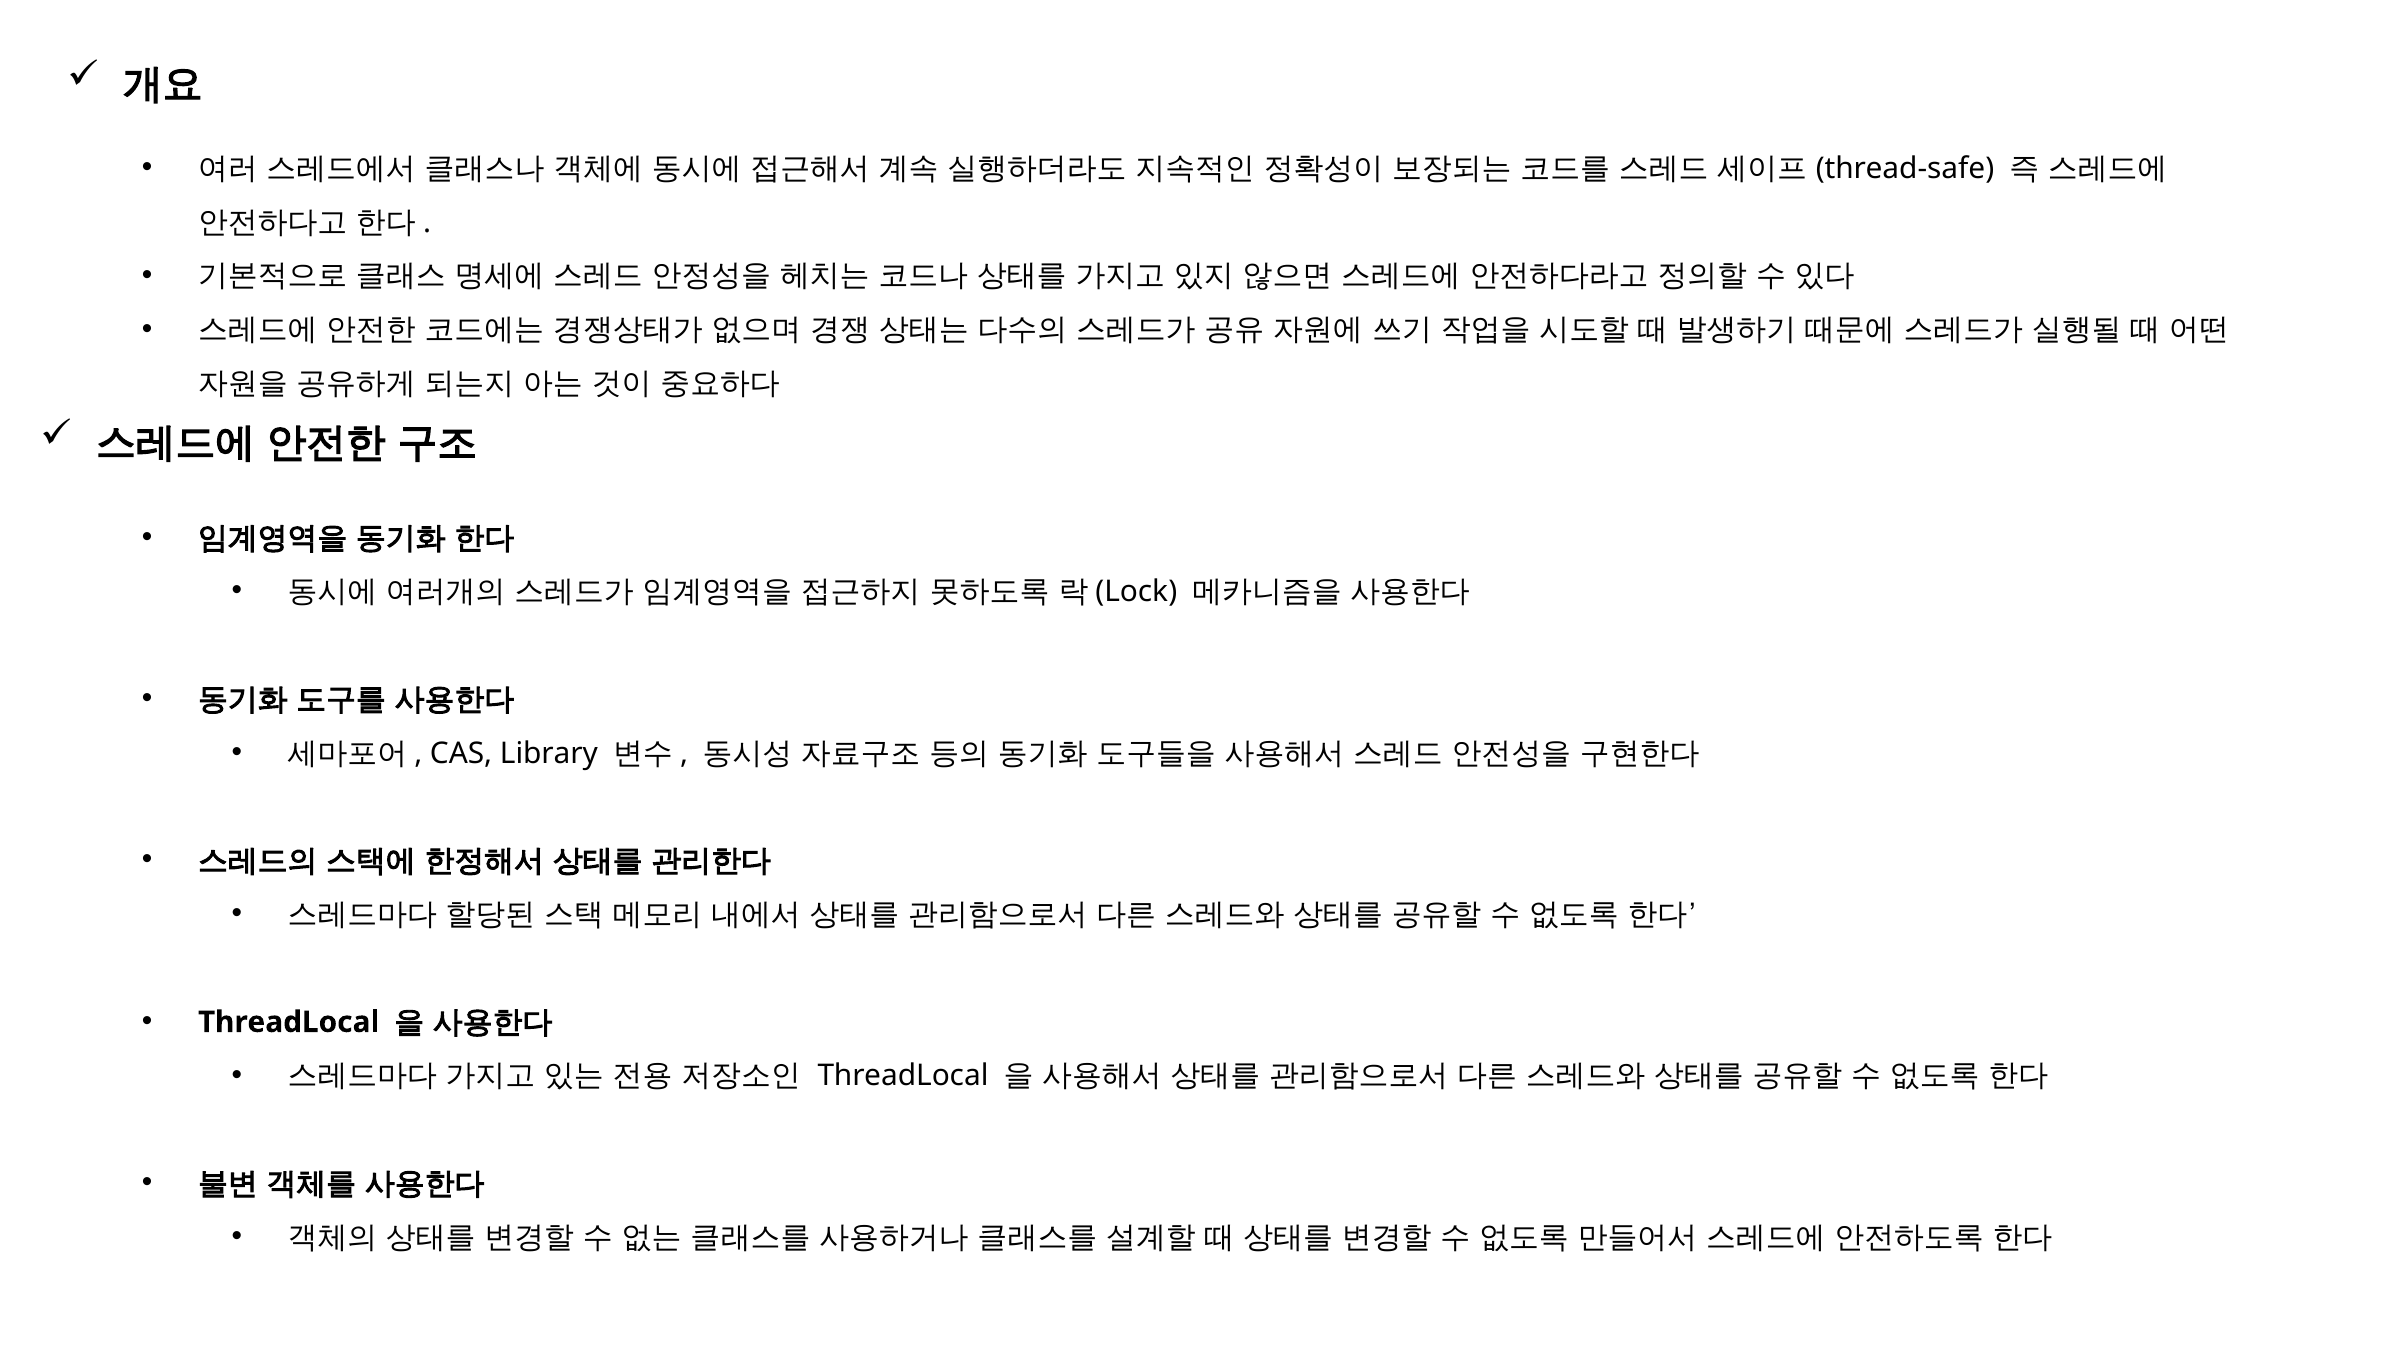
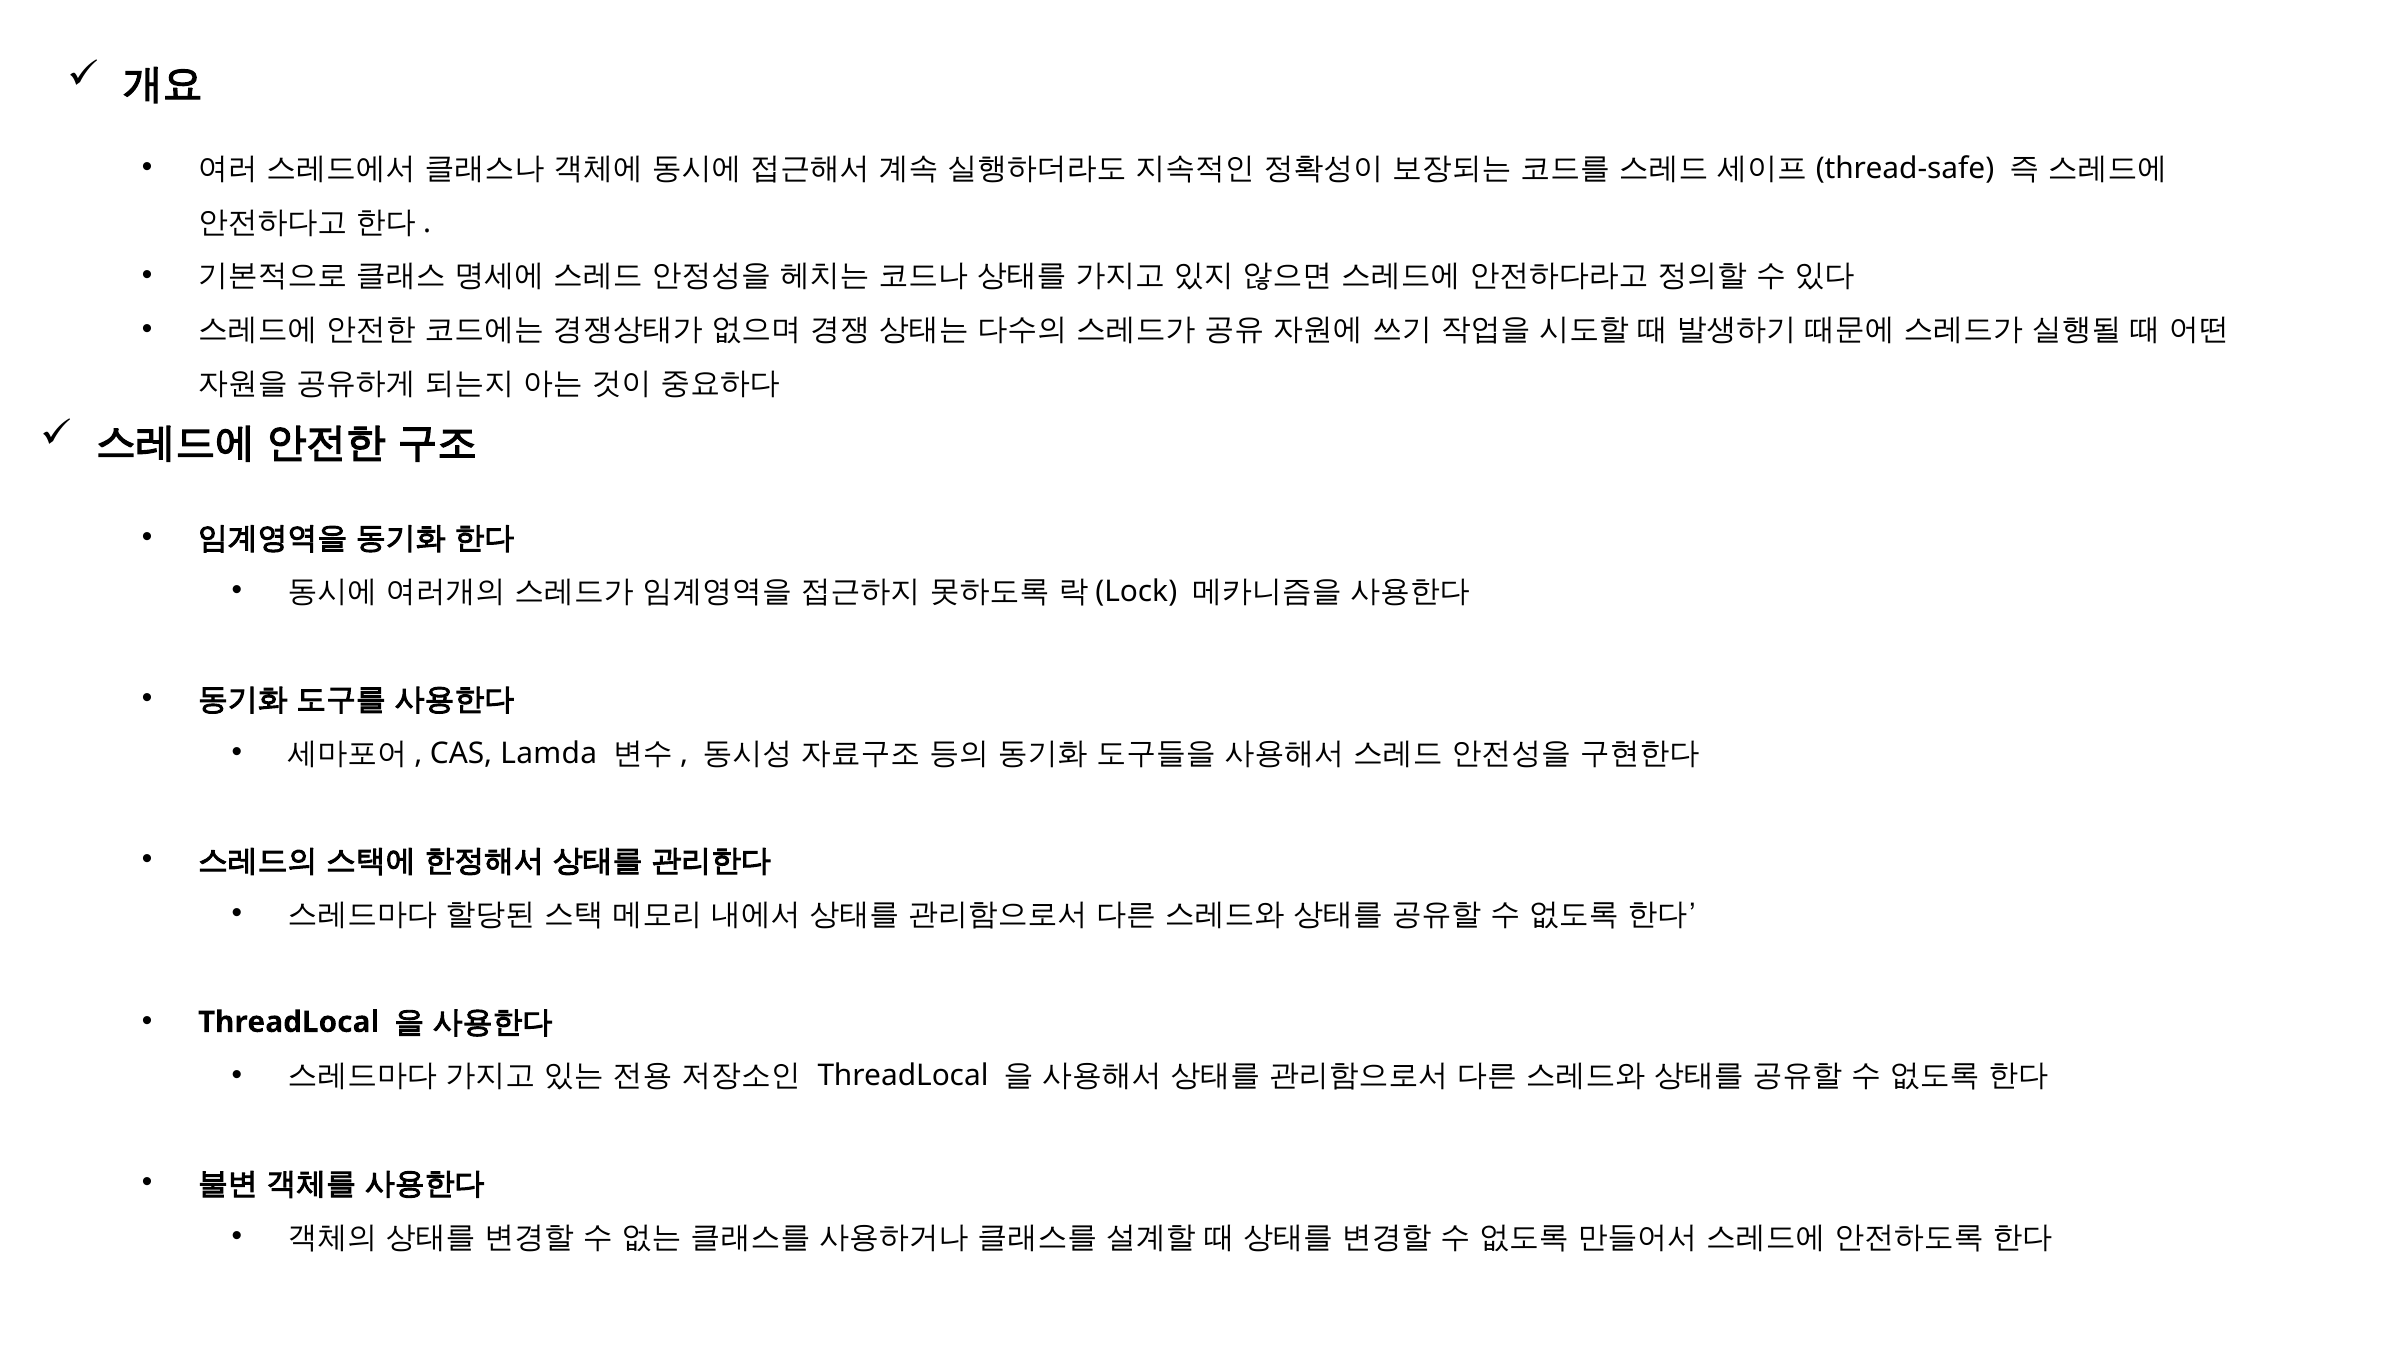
Library: Library -> Lamda (549, 753)
